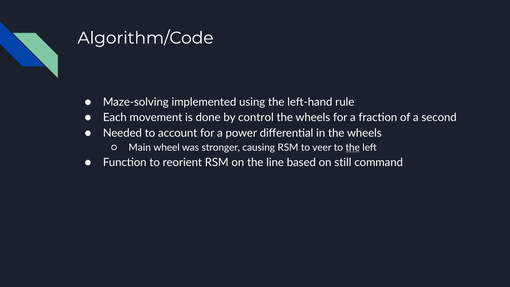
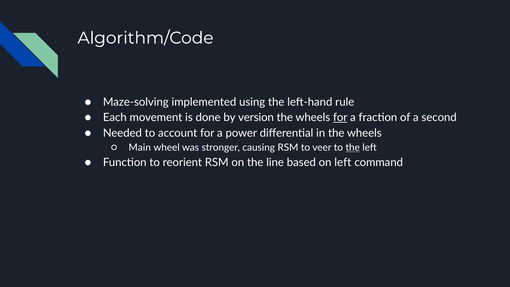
control: control -> version (256, 118)
for underline: none -> present (340, 118)
on still: still -> left (343, 162)
